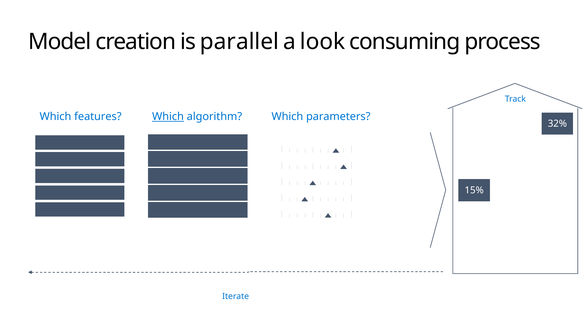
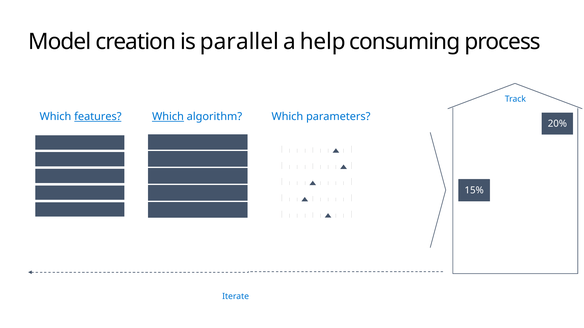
look: look -> help (323, 42)
features underline: none -> present (98, 117)
32%: 32% -> 20% (557, 124)
